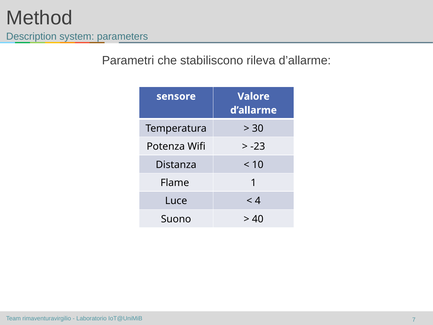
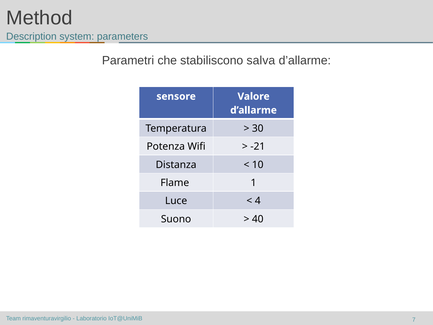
rileva: rileva -> salva (261, 60)
-23: -23 -> -21 (258, 146)
